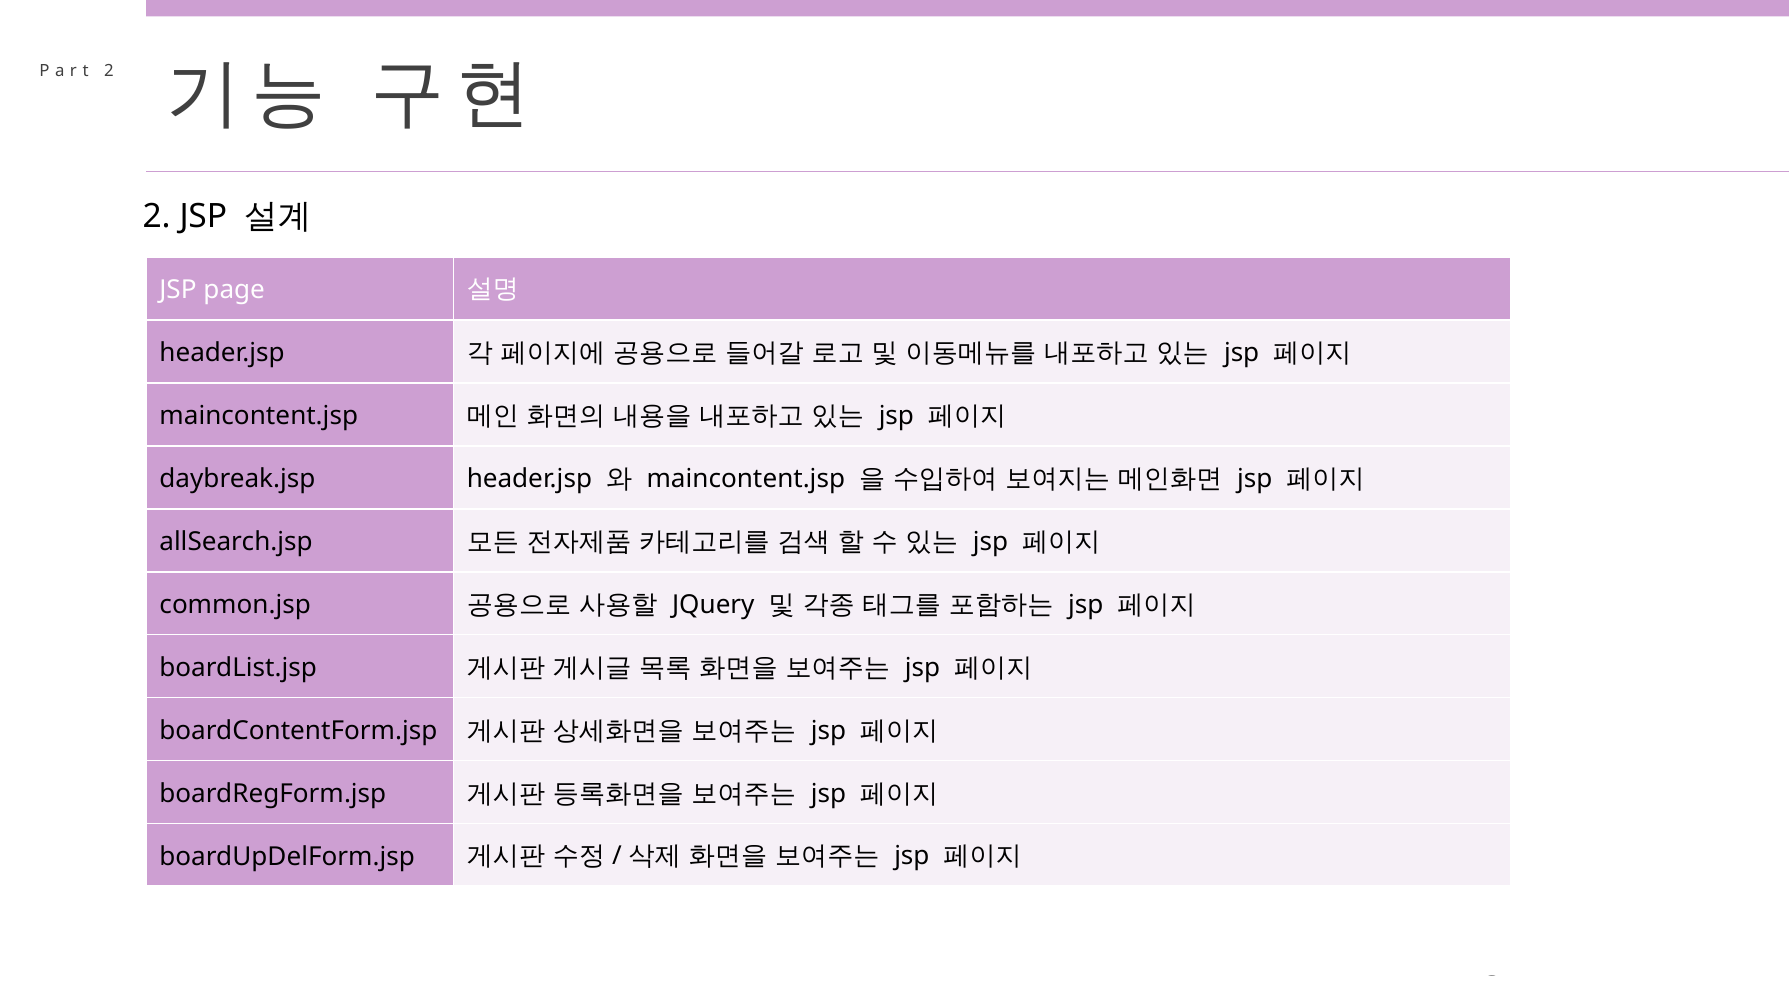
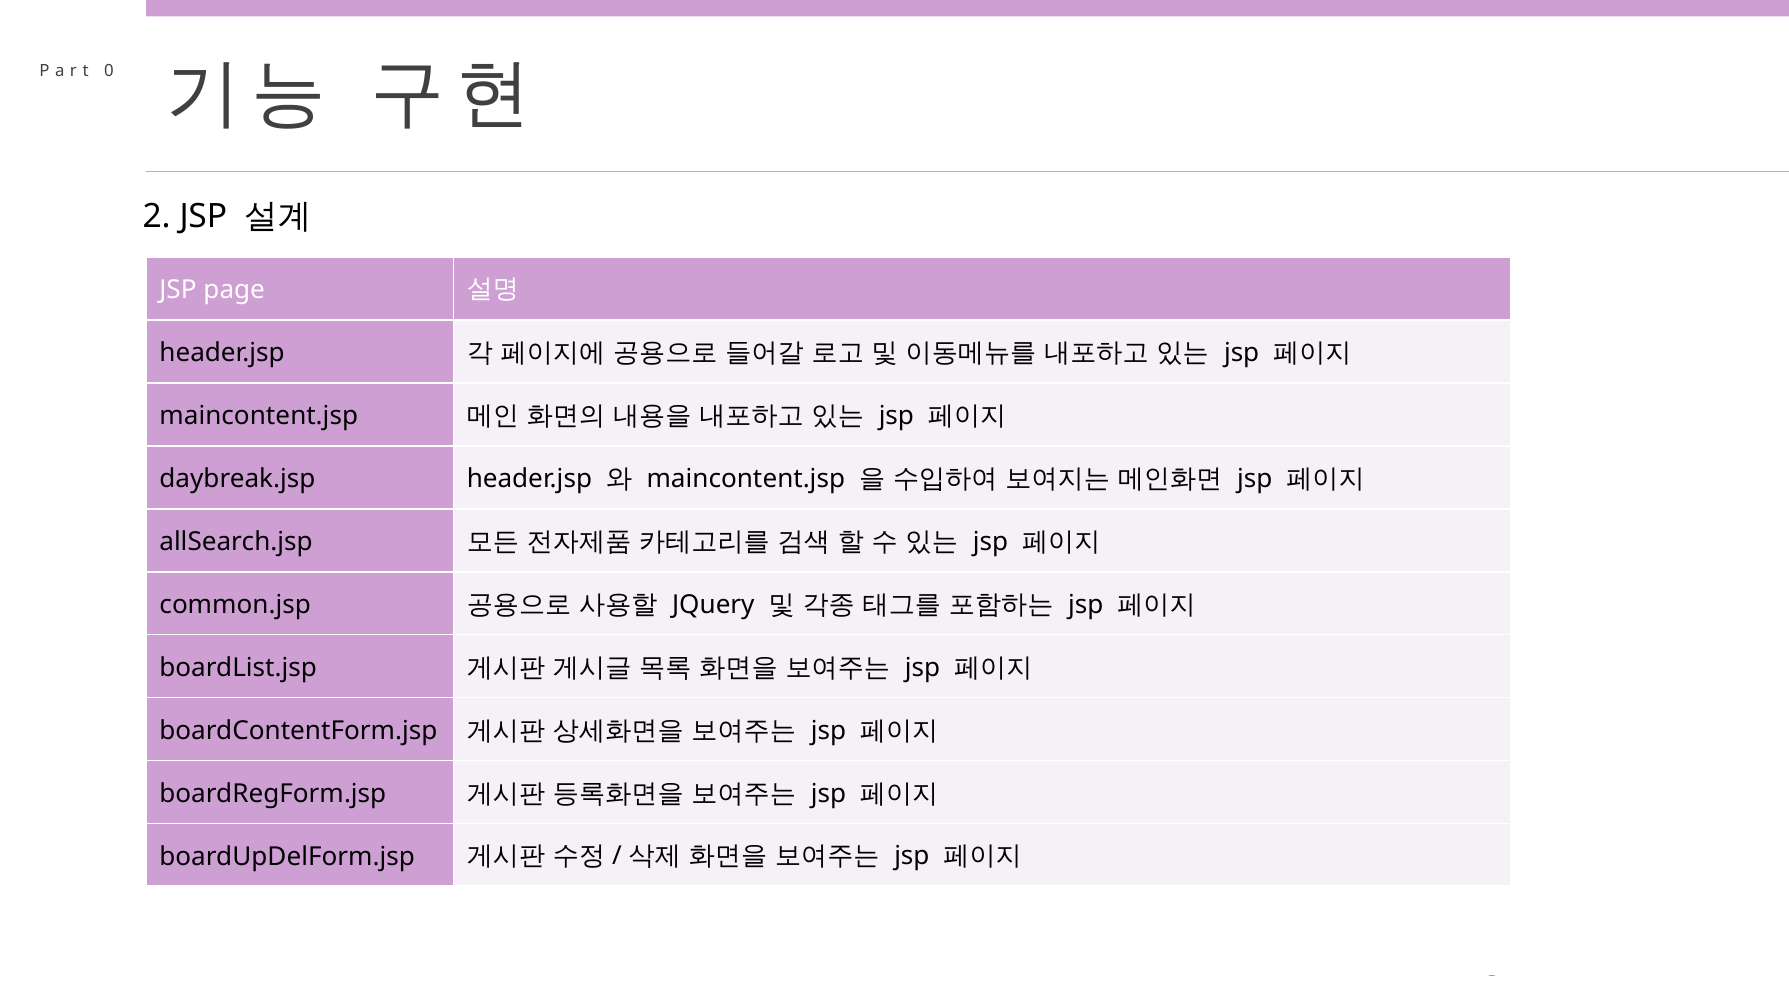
2: 2 -> 0 (109, 71)
